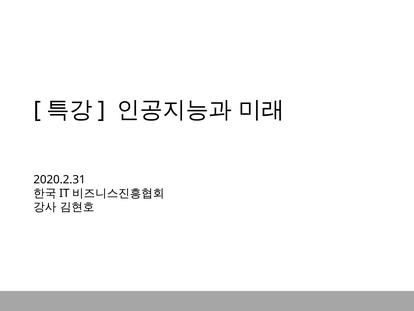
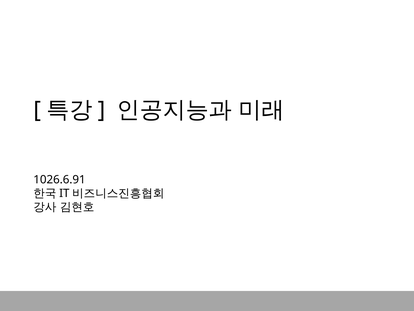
2020.2.31: 2020.2.31 -> 1026.6.91 (60, 179)
